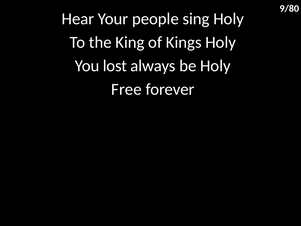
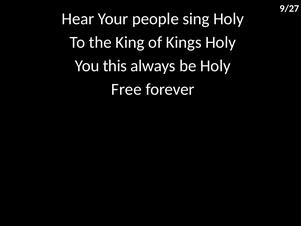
9/80: 9/80 -> 9/27 (289, 9)
lost: lost -> this (115, 66)
